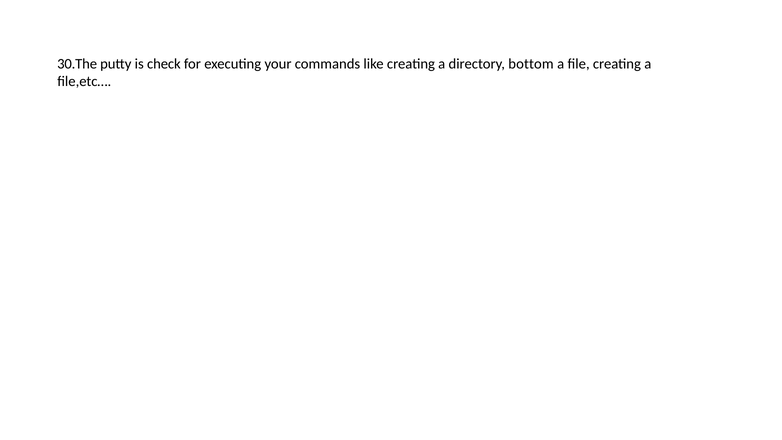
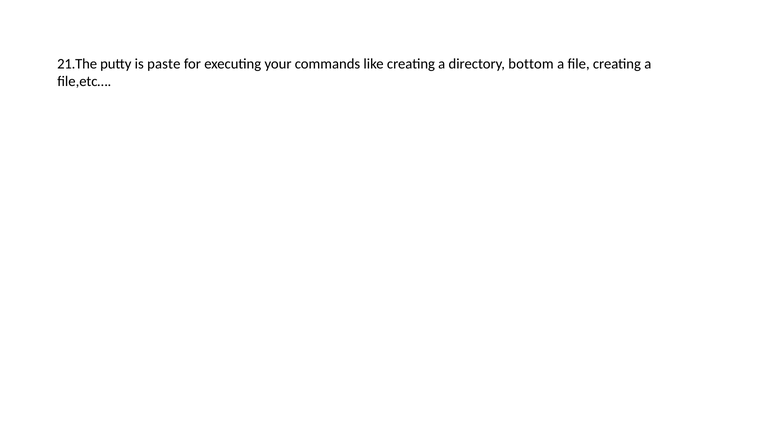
30.The: 30.The -> 21.The (77, 64)
check: check -> paste (164, 64)
